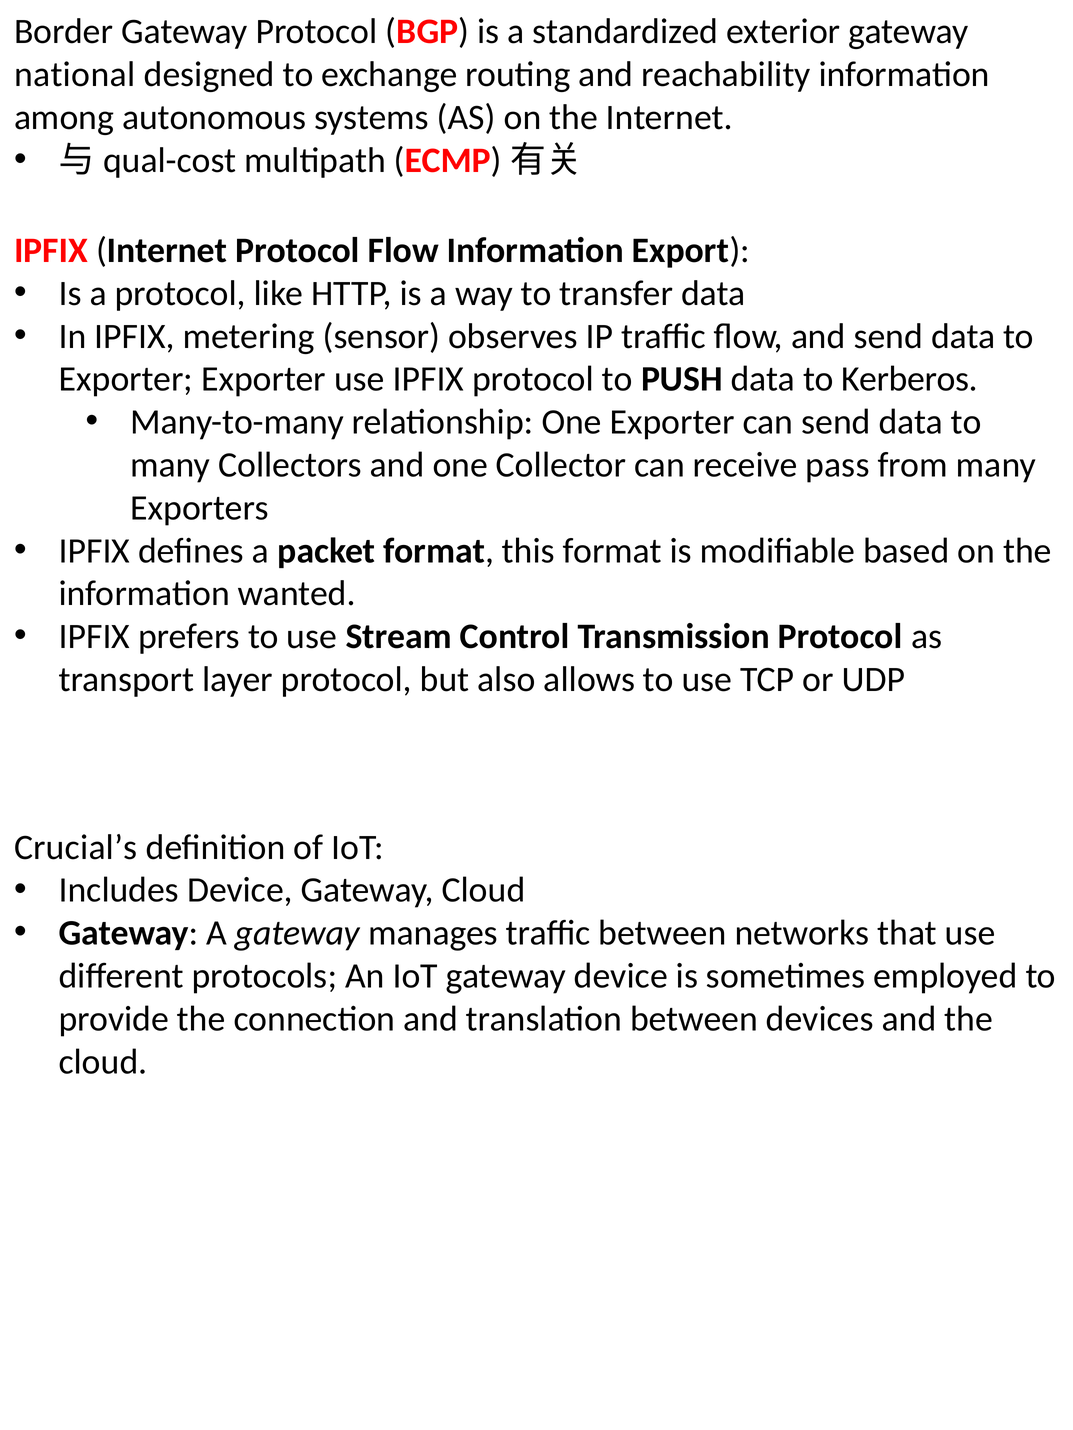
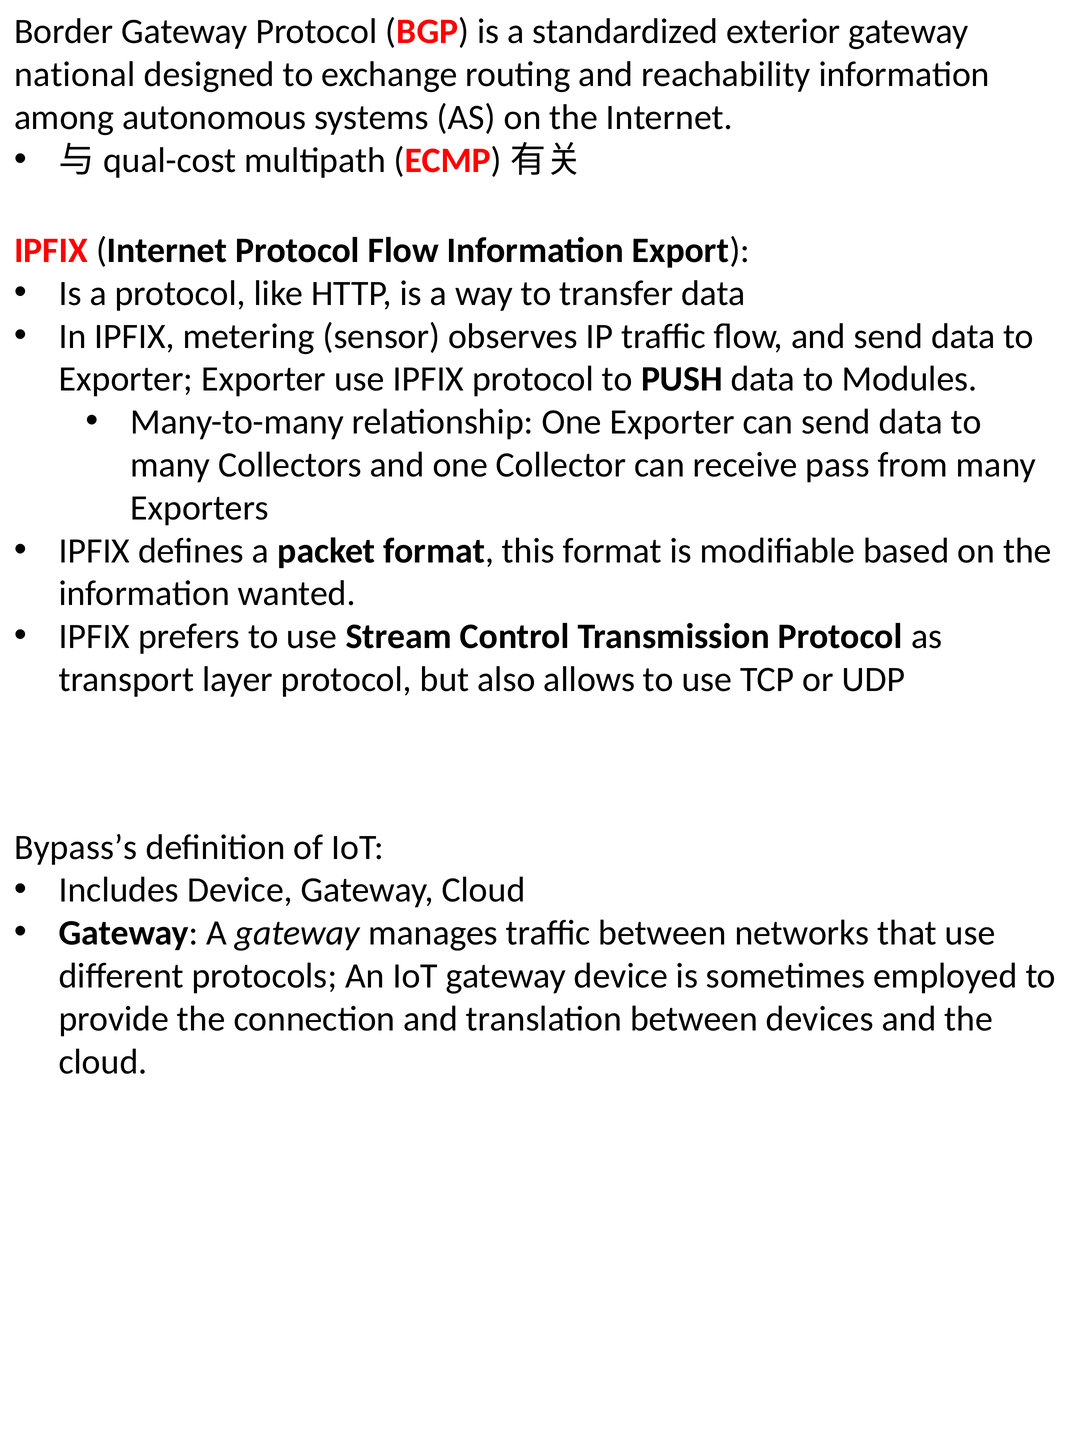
Kerberos: Kerberos -> Modules (909, 379)
Crucial’s: Crucial’s -> Bypass’s (76, 848)
